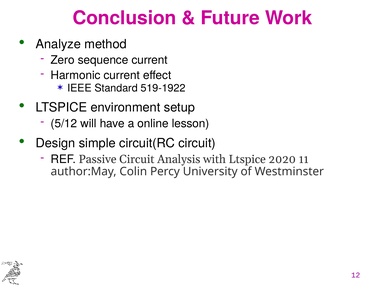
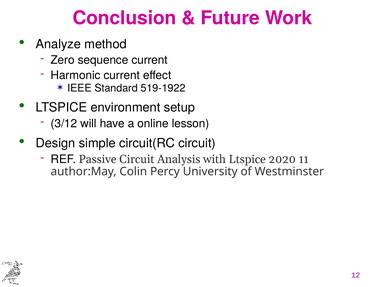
5/12: 5/12 -> 3/12 (64, 123)
